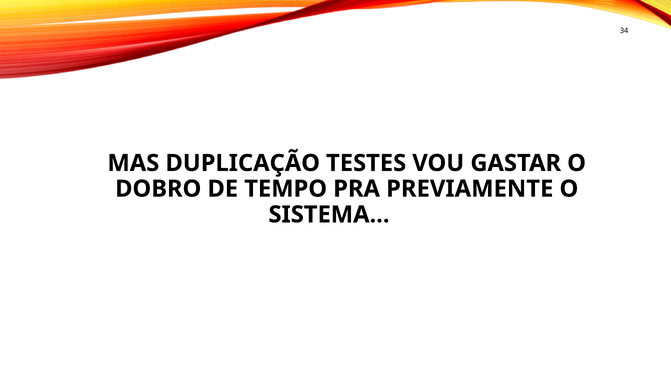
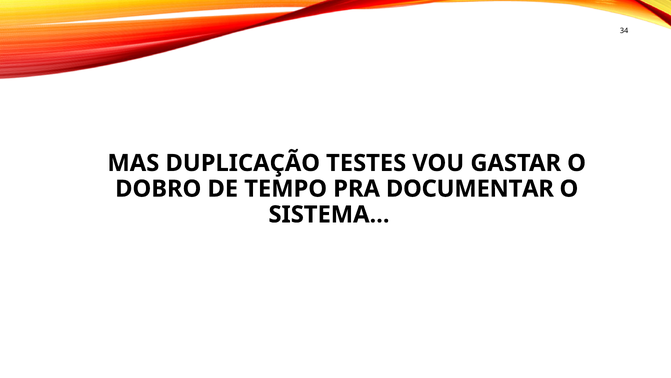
PREVIAMENTE: PREVIAMENTE -> DOCUMENTAR (470, 189)
